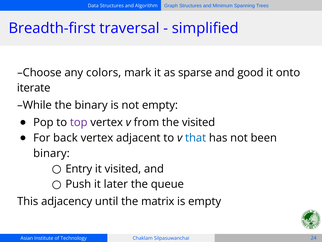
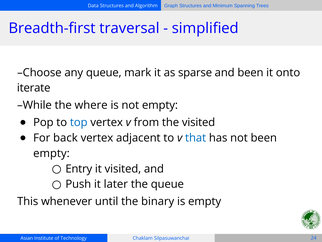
any colors: colors -> queue (104, 72)
and good: good -> been (250, 72)
the binary: binary -> where (91, 105)
top colour: purple -> blue (79, 122)
binary: binary -> empty (51, 153)
adjacency: adjacency -> whenever (67, 201)
matrix: matrix -> binary (158, 201)
